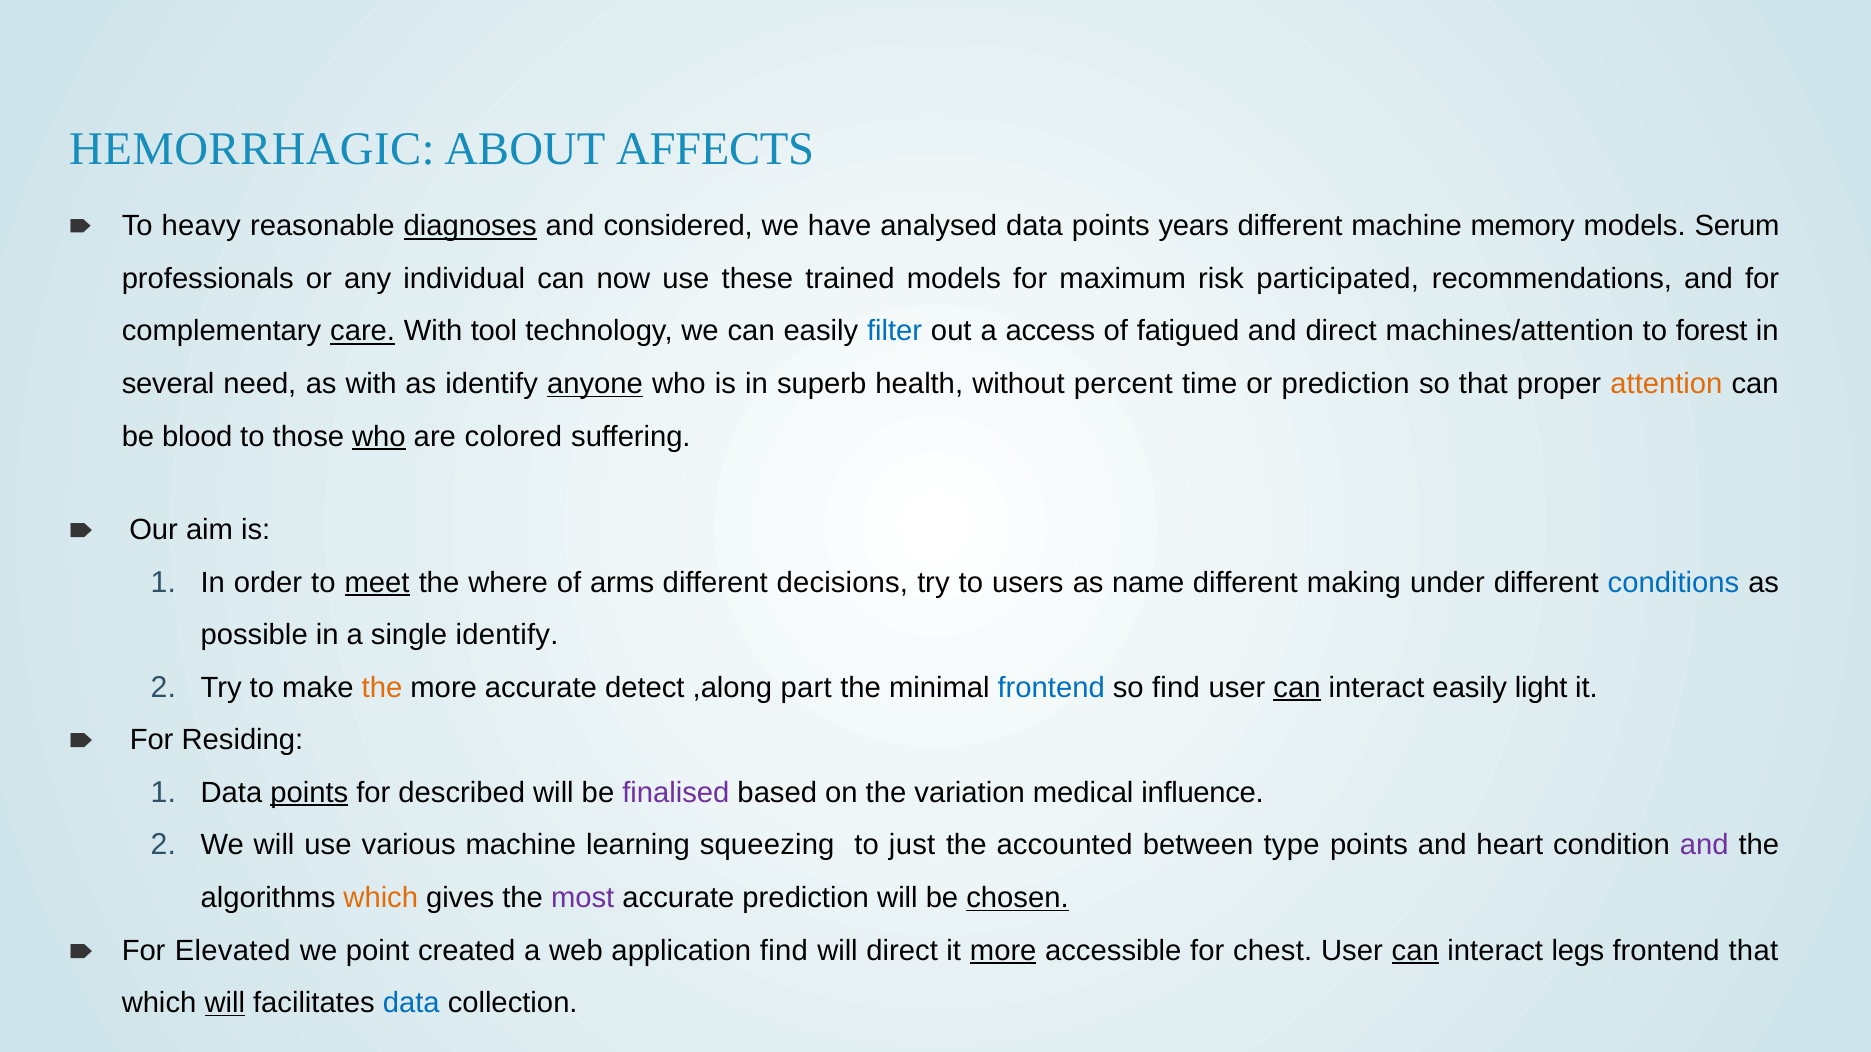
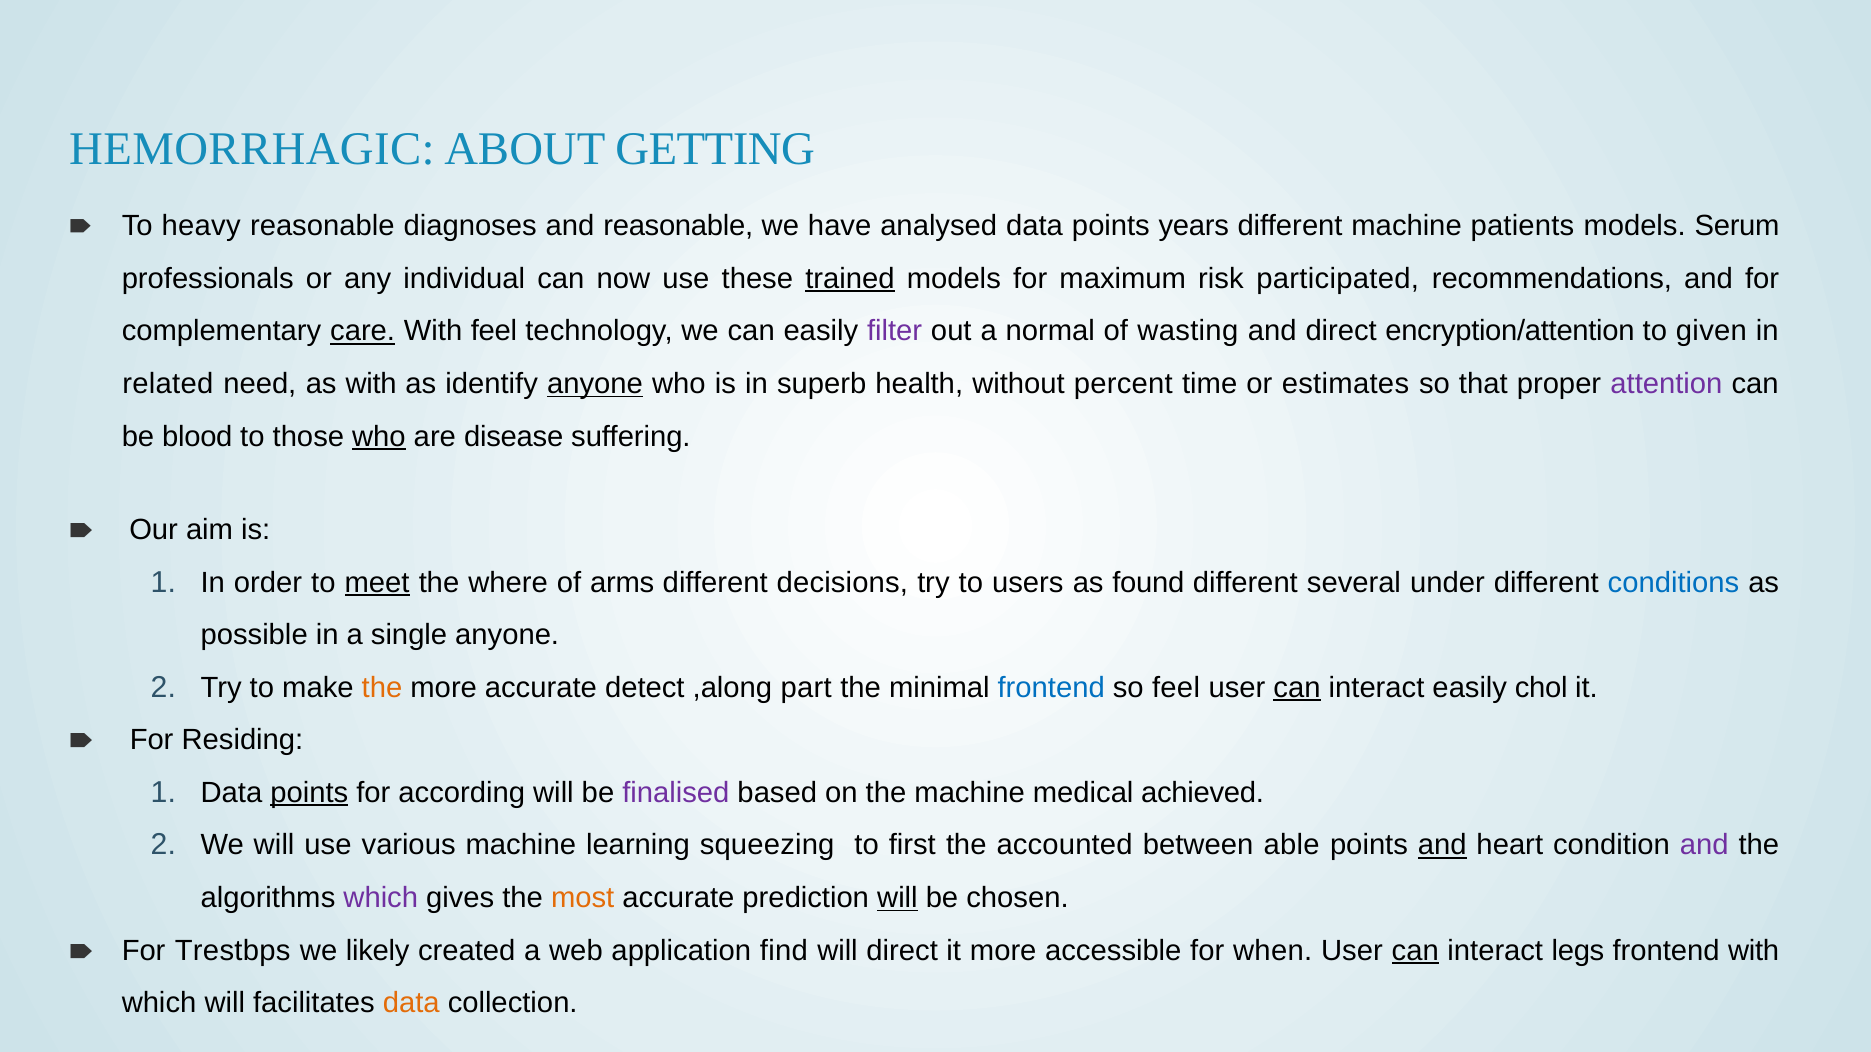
AFFECTS: AFFECTS -> GETTING (715, 149)
diagnoses underline: present -> none (470, 226)
and considered: considered -> reasonable (678, 226)
memory: memory -> patients (1522, 226)
trained underline: none -> present (850, 279)
With tool: tool -> feel (494, 331)
filter colour: blue -> purple (895, 331)
access: access -> normal (1050, 331)
fatigued: fatigued -> wasting (1188, 331)
machines/attention: machines/attention -> encryption/attention (1510, 331)
forest: forest -> given (1711, 331)
several: several -> related (168, 384)
or prediction: prediction -> estimates (1345, 384)
attention colour: orange -> purple (1666, 384)
colored: colored -> disease (514, 437)
name: name -> found (1148, 583)
making: making -> several (1354, 583)
single identify: identify -> anyone (507, 635)
so find: find -> feel (1176, 688)
light: light -> chol (1541, 688)
described: described -> according (462, 793)
the variation: variation -> machine (970, 793)
influence: influence -> achieved (1203, 793)
just: just -> first (912, 846)
type: type -> able (1292, 846)
and underline: none -> present (1442, 846)
which colour: orange -> purple (381, 898)
most colour: purple -> orange (583, 898)
will underline: none -> present (897, 898)
chosen underline: present -> none (1018, 898)
Elevated: Elevated -> Trestbps (233, 951)
point: point -> likely (378, 951)
more underline: present -> none (1003, 951)
chest: chest -> when (1273, 951)
frontend that: that -> with (1754, 951)
will underline: present -> none (225, 1003)
data colour: blue -> orange (411, 1003)
